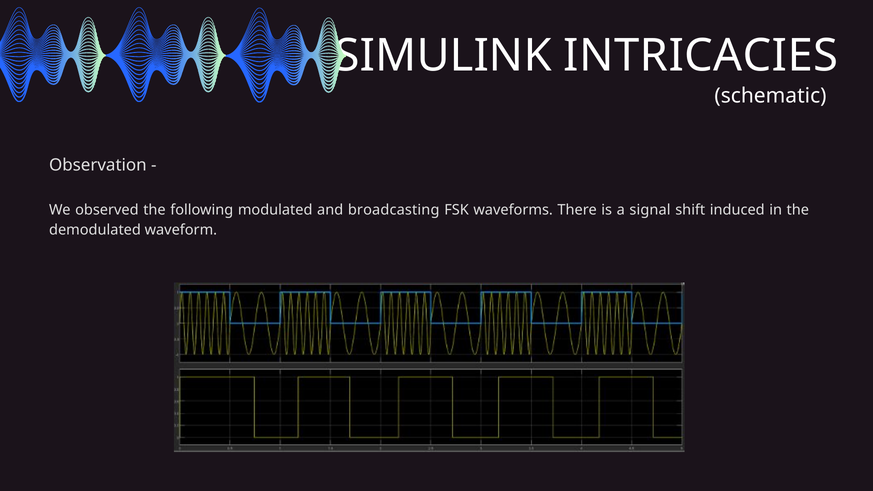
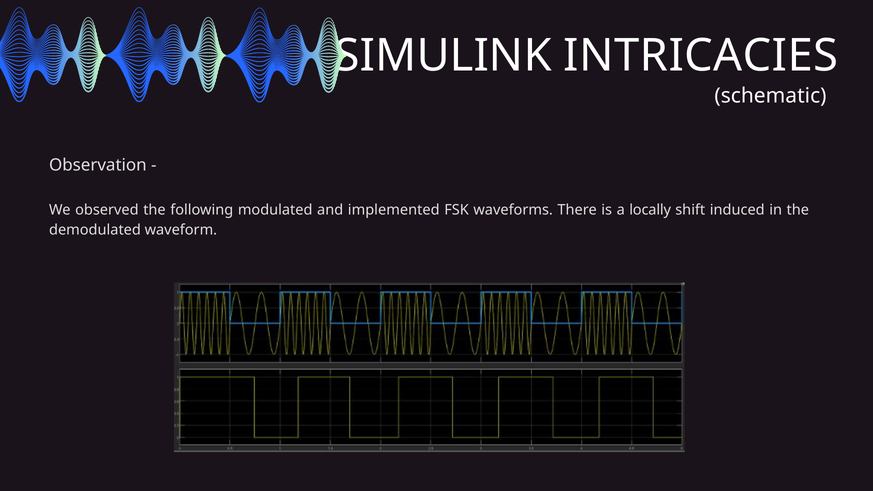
broadcasting: broadcasting -> implemented (394, 210)
signal: signal -> locally (650, 210)
